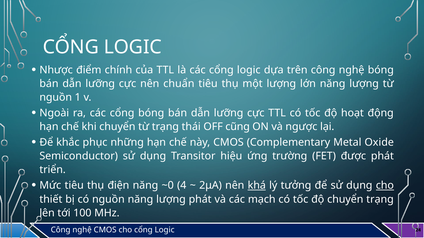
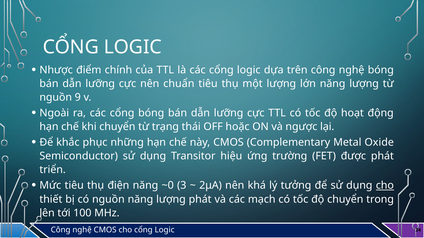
1: 1 -> 9 (78, 98)
cũng: cũng -> hoặc (238, 127)
4: 4 -> 3 (182, 186)
khá underline: present -> none (257, 186)
chuyển trạng: trạng -> trong (380, 200)
